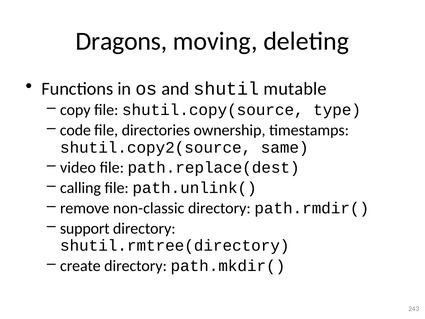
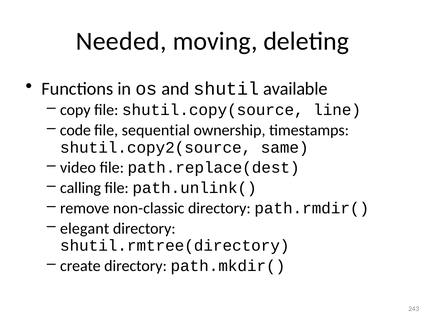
Dragons: Dragons -> Needed (121, 41)
mutable: mutable -> available (295, 89)
type: type -> line (337, 110)
directories: directories -> sequential (156, 130)
support: support -> elegant (85, 228)
